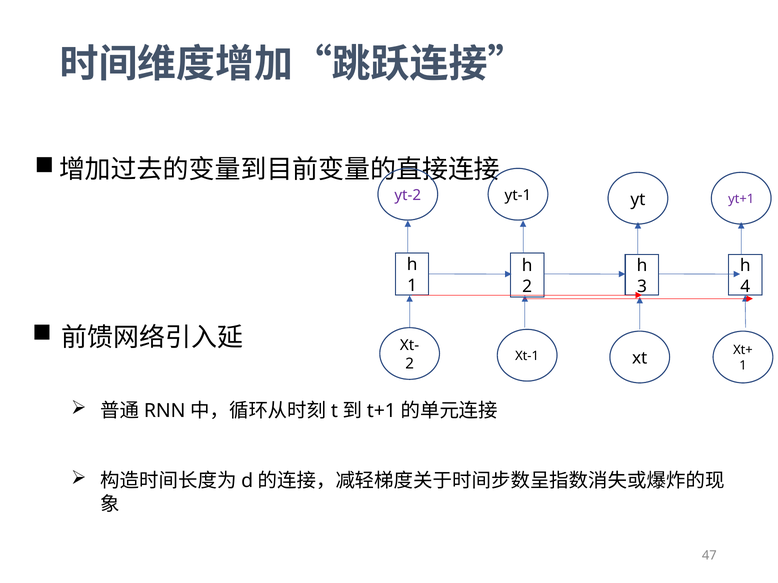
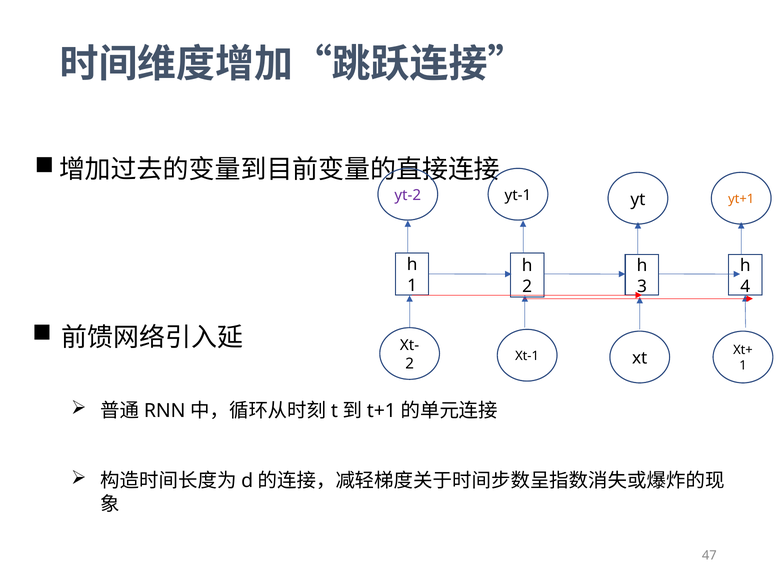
yt+1 colour: purple -> orange (741, 199)
